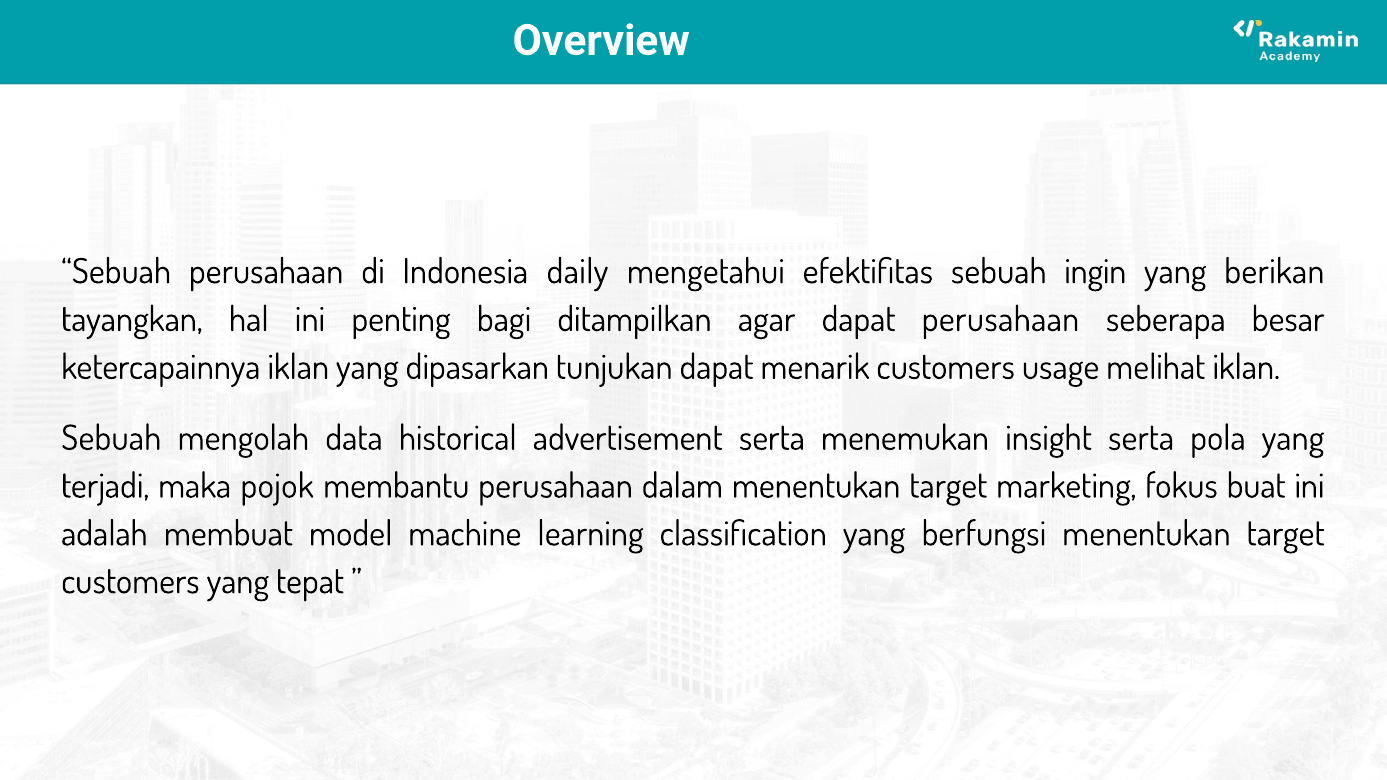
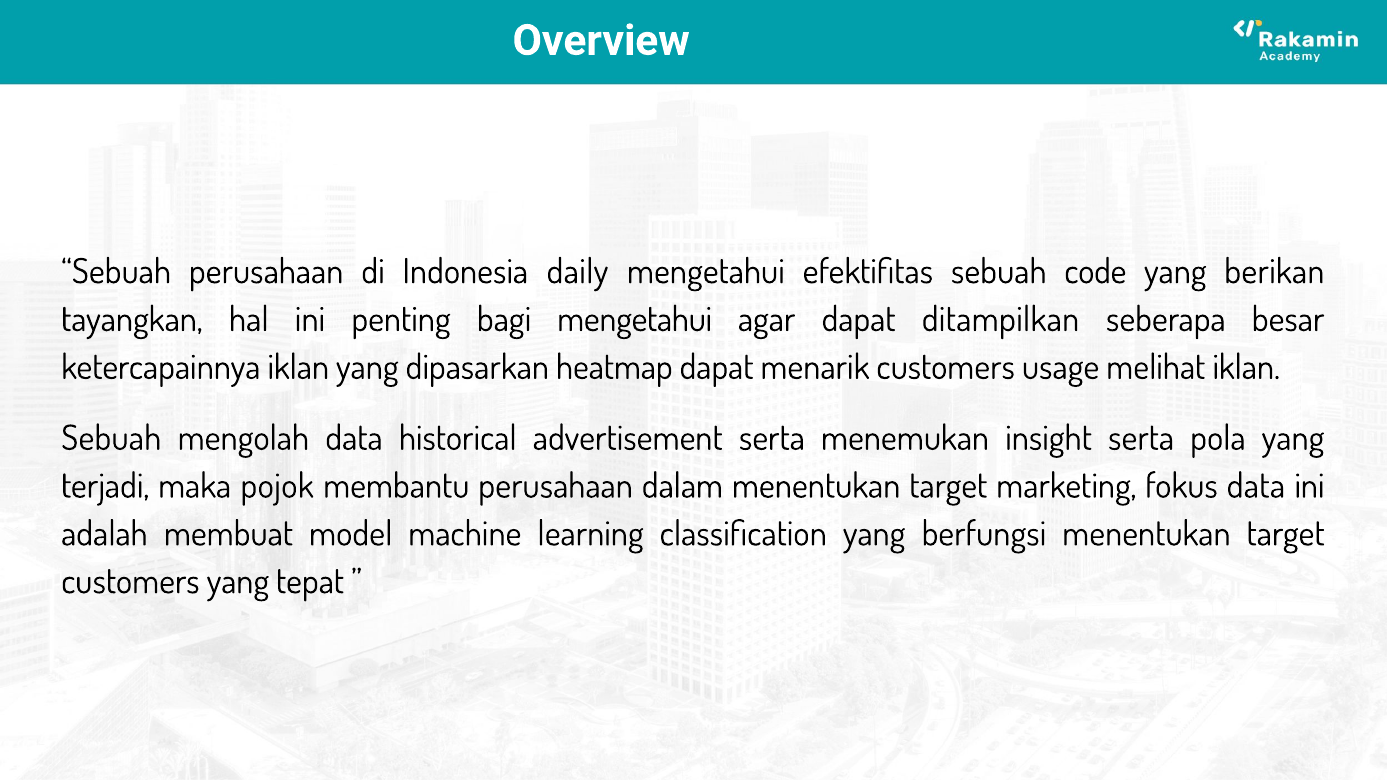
ingin: ingin -> code (1095, 272)
bagi ditampilkan: ditampilkan -> mengetahui (635, 320)
dapat perusahaan: perusahaan -> ditampilkan (1000, 320)
tunjukan: tunjukan -> heatmap (614, 368)
fokus buat: buat -> data (1256, 486)
